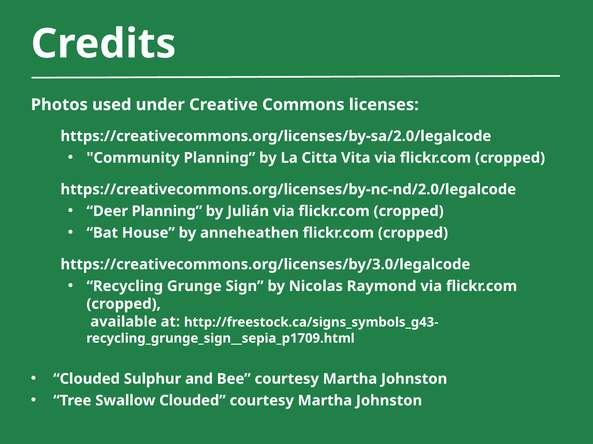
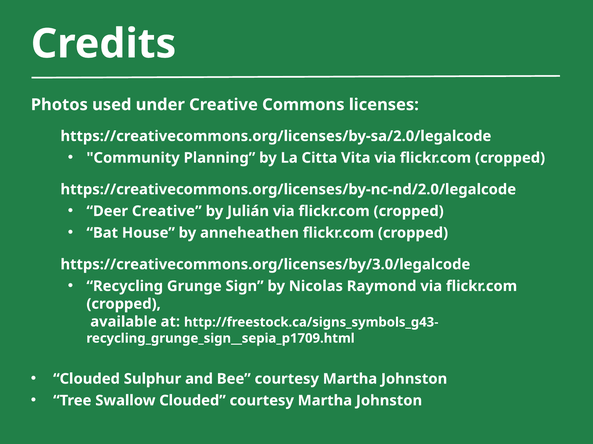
Deer Planning: Planning -> Creative (167, 211)
